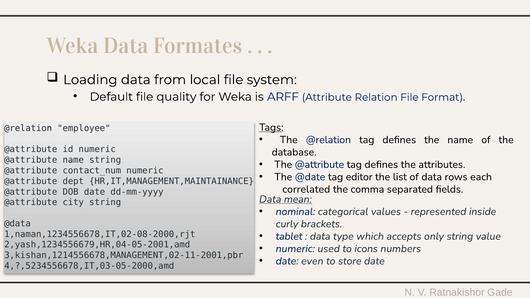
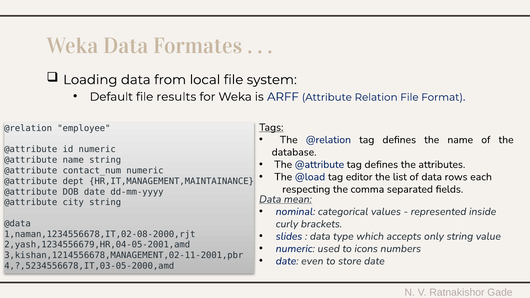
quality: quality -> results (176, 97)
@date: @date -> @load (310, 177)
correlated: correlated -> respecting (306, 189)
tablet: tablet -> slides (289, 236)
